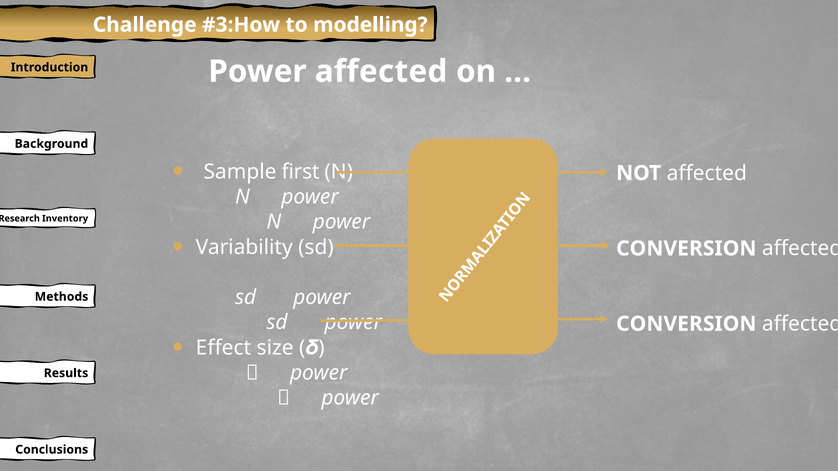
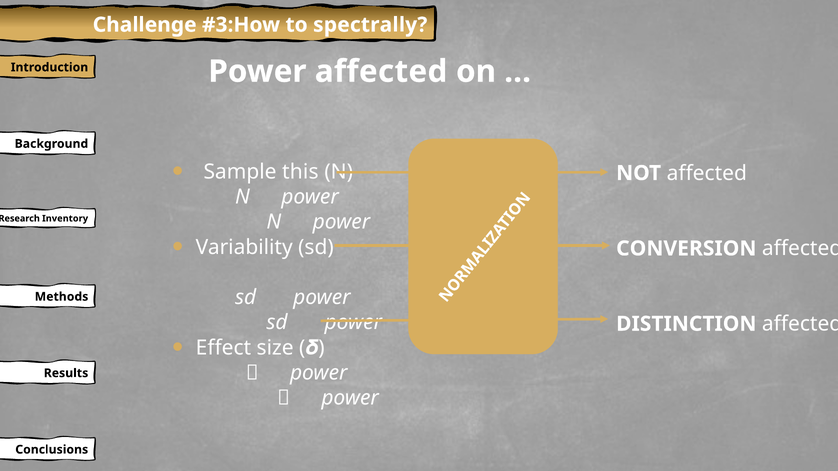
modelling: modelling -> spectrally (370, 25)
first: first -> this (300, 172)
CONVERSION: CONVERSION -> DISTINCTION (686, 324)
